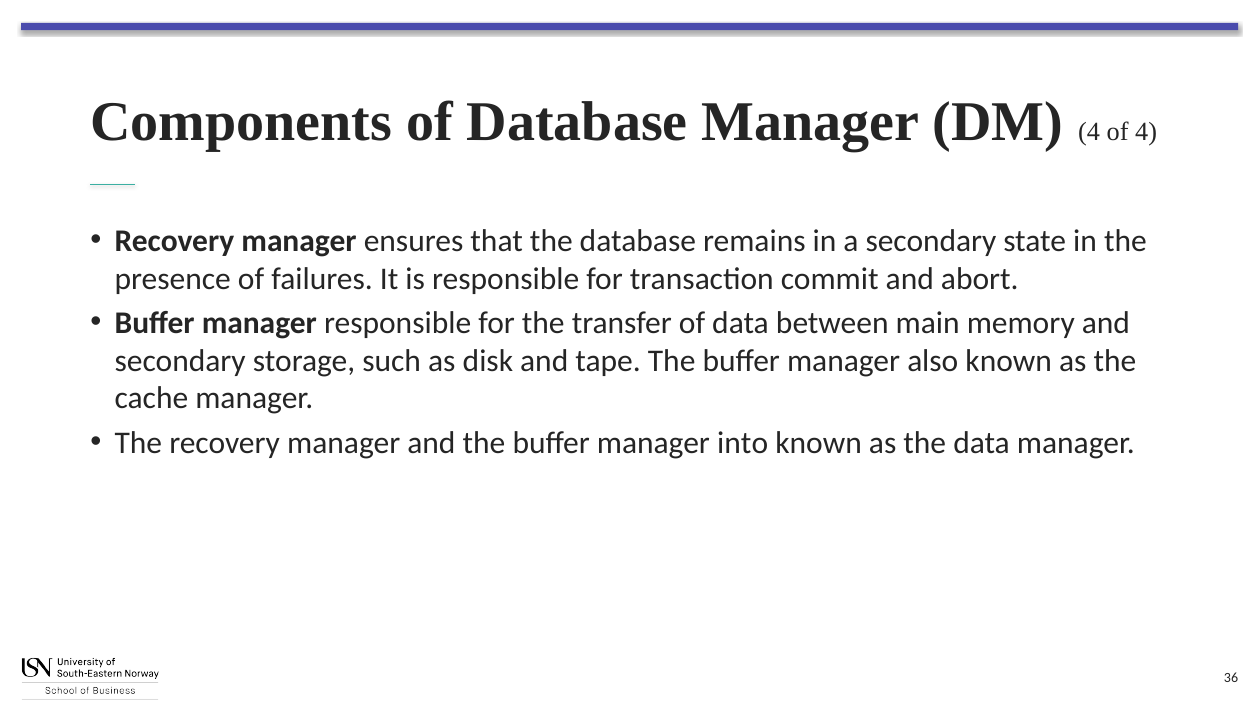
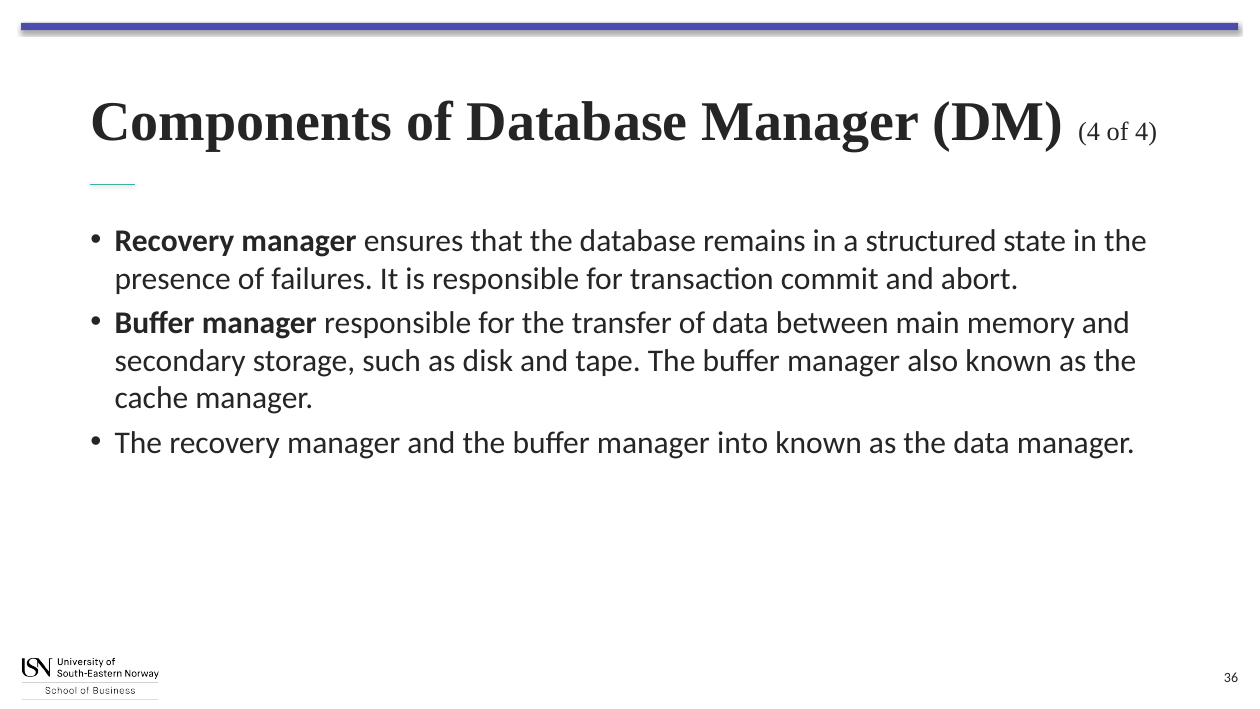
a secondary: secondary -> structured (931, 241)
